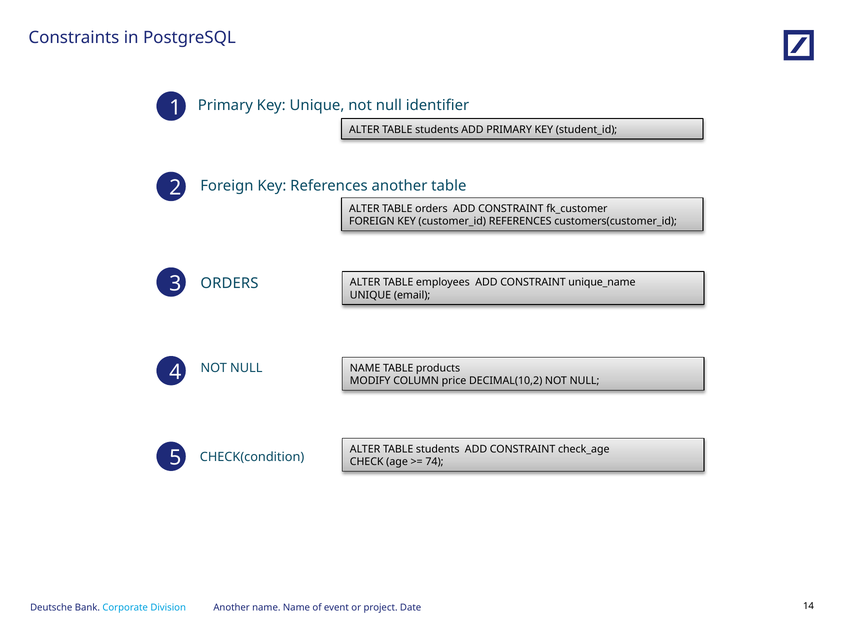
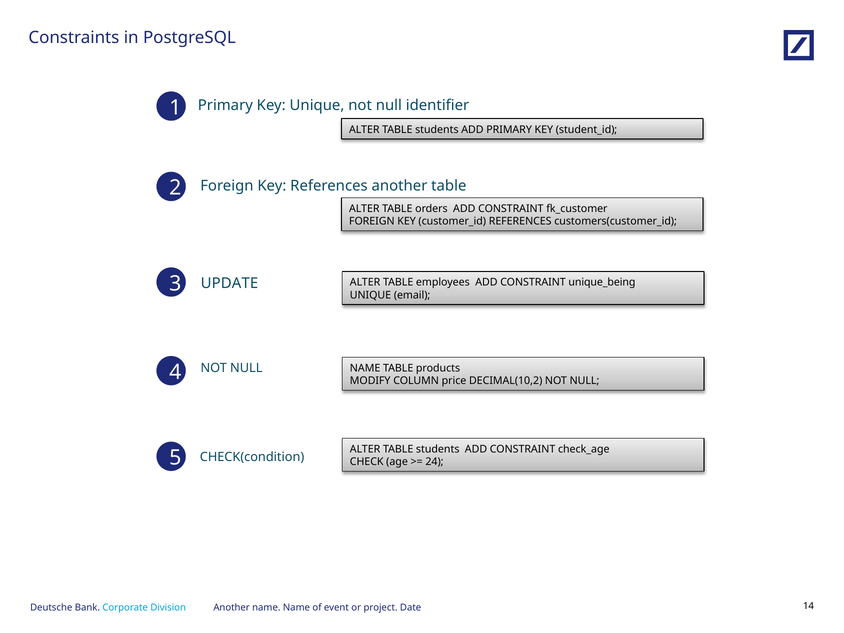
ORDERS: ORDERS -> UPDATE (229, 283)
unique_name: unique_name -> unique_being (602, 282)
74: 74 -> 24 (434, 462)
